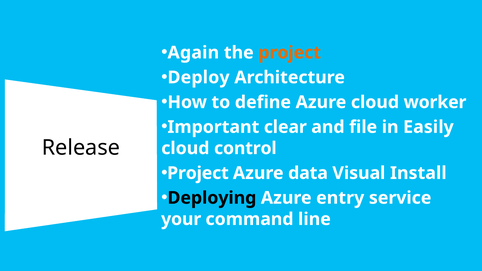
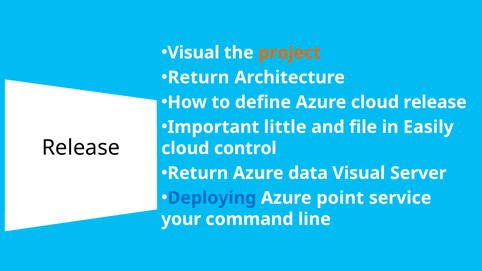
Again: Again -> Visual (193, 53)
Deploy: Deploy -> Return (199, 77)
cloud worker: worker -> release (435, 102)
clear: clear -> little (285, 127)
Project: Project -> Return (198, 173)
Install: Install -> Server (418, 173)
Deploying colour: black -> blue (212, 198)
entry: entry -> point (340, 198)
